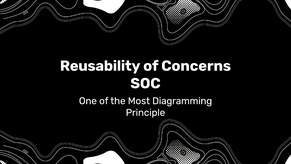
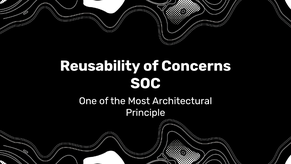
Diagramming: Diagramming -> Architectural (182, 101)
